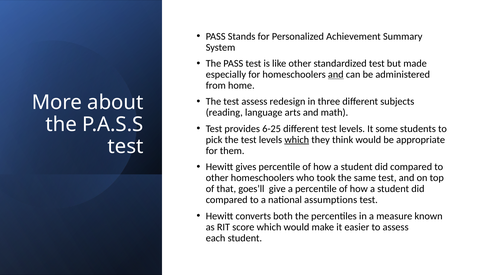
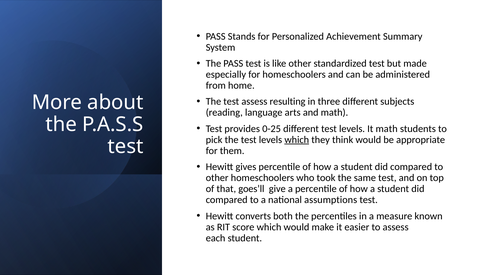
and underline: present -> none (336, 74)
redesign: redesign -> resulting (288, 102)
6-25: 6-25 -> 0-25 (272, 129)
It some: some -> math (387, 129)
